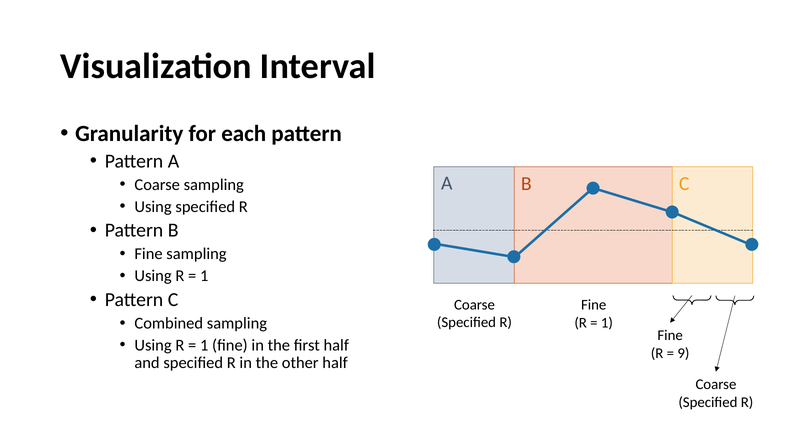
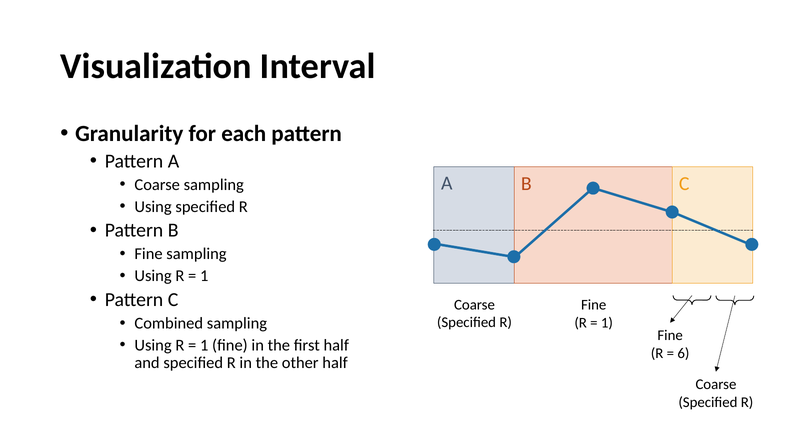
9: 9 -> 6 (683, 353)
